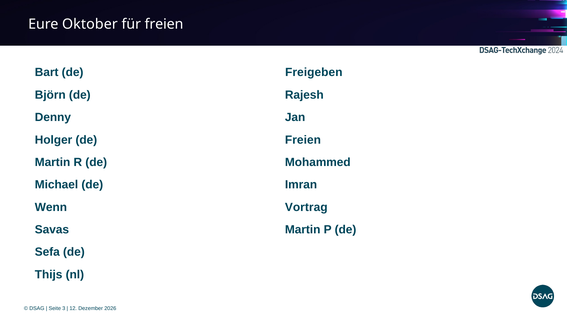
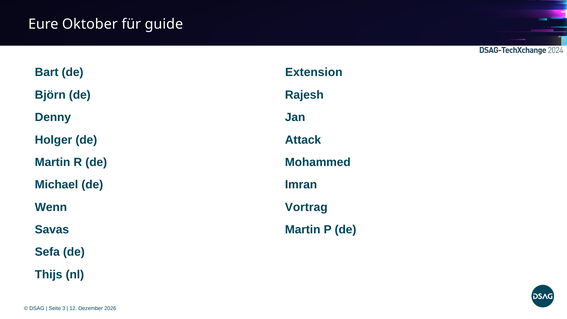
für freien: freien -> guide (164, 24)
Freigeben: Freigeben -> Extension (314, 72)
Freien: Freien -> Attack (303, 140)
